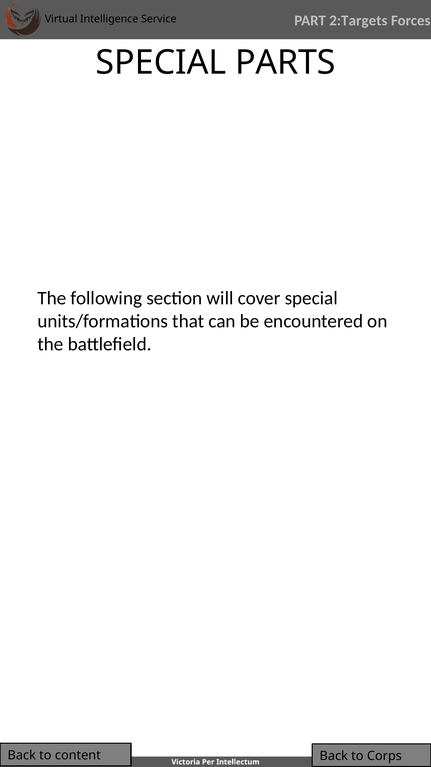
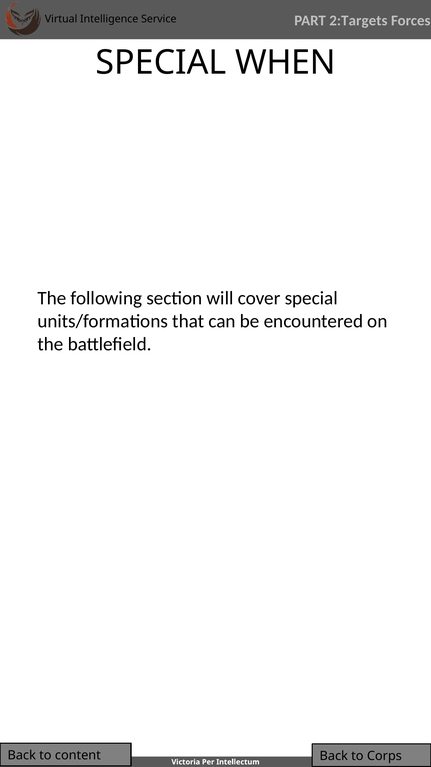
PARTS: PARTS -> WHEN (285, 63)
